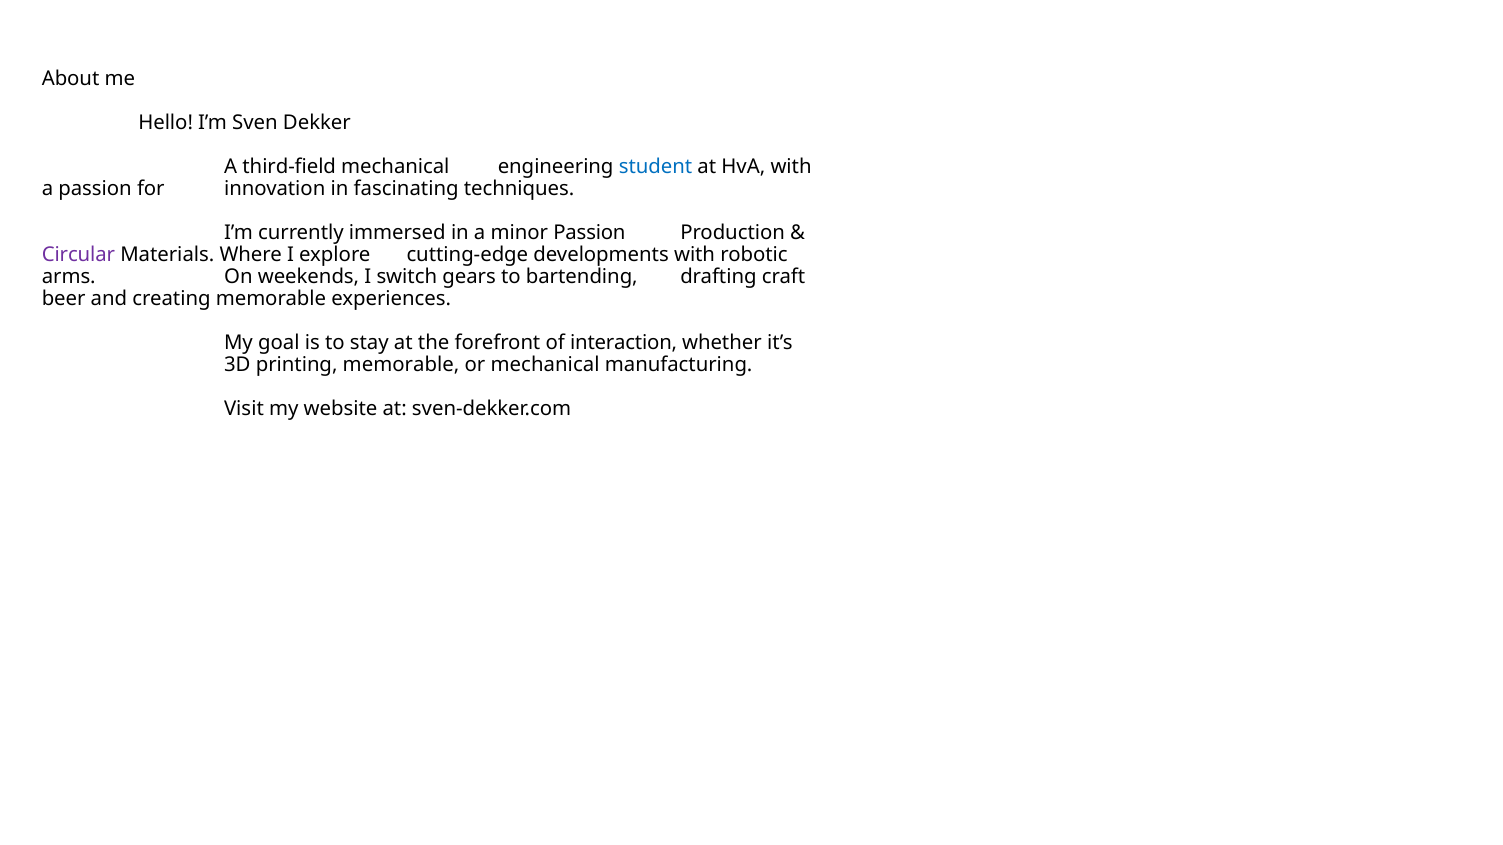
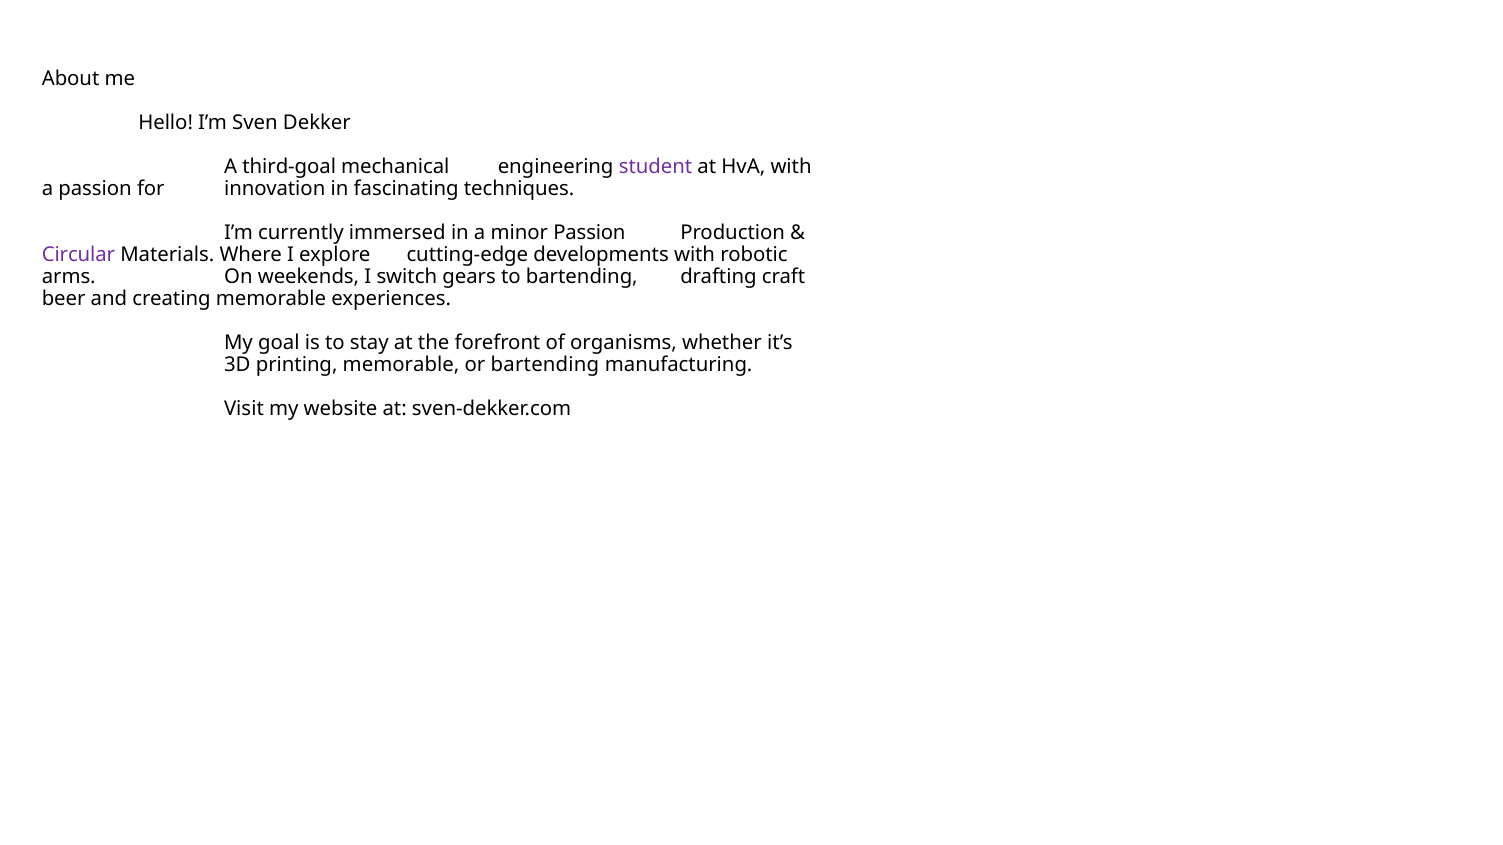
third-field: third-field -> third-goal (289, 167)
student colour: blue -> purple (655, 167)
interaction: interaction -> organisms (623, 343)
or mechanical: mechanical -> bartending (545, 365)
